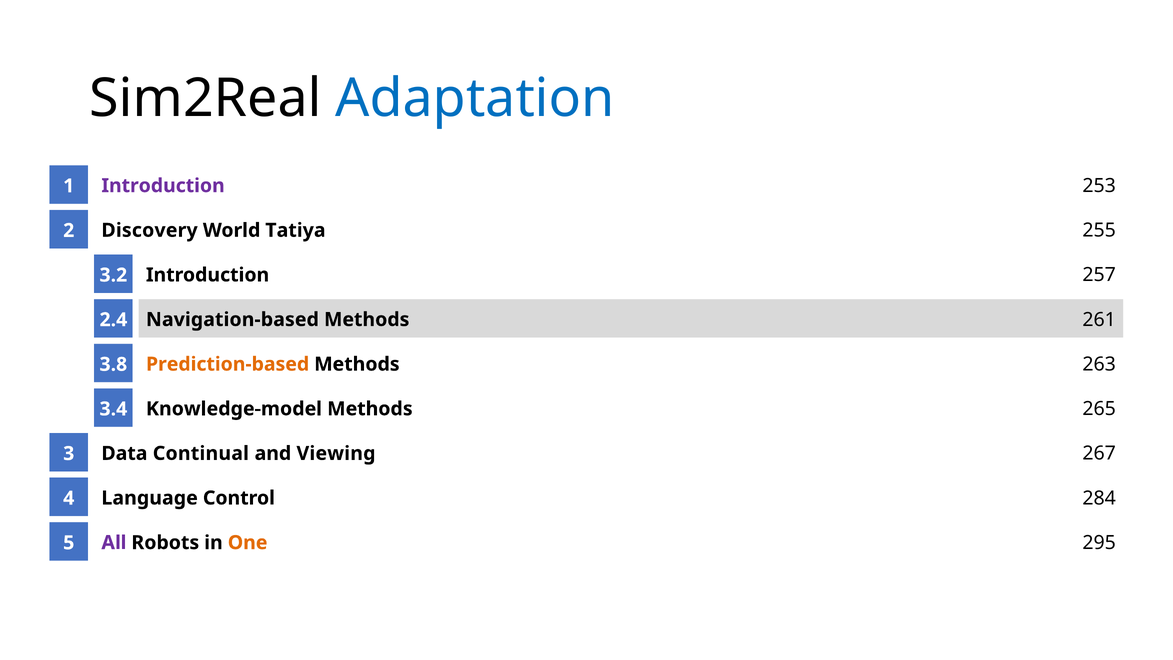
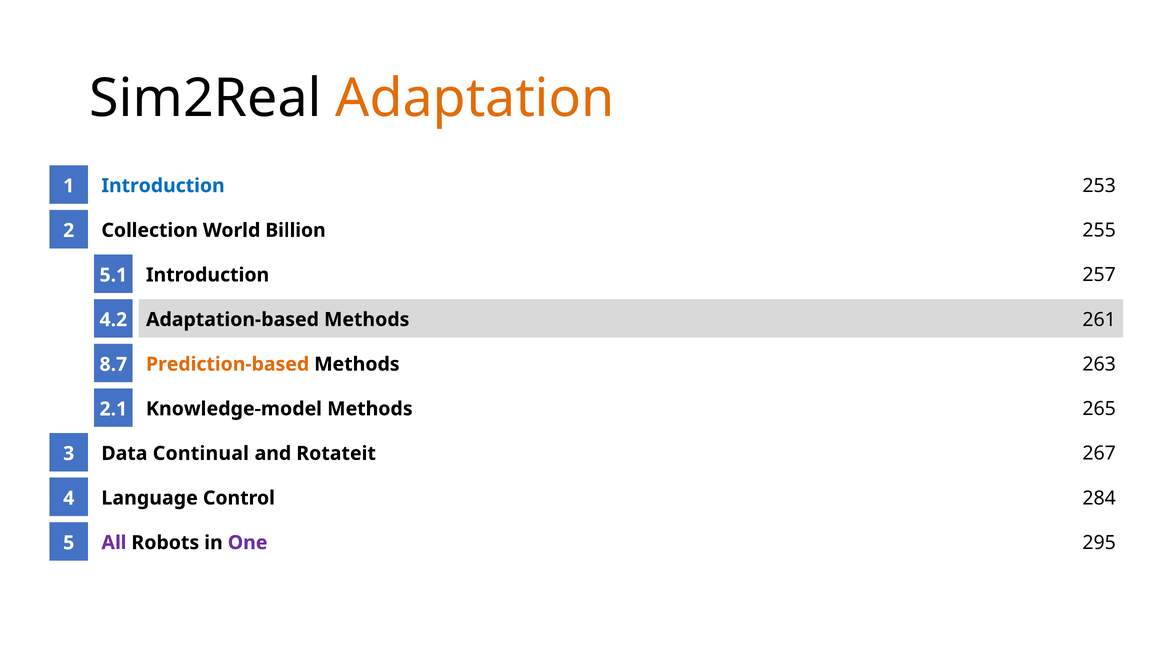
Adaptation colour: blue -> orange (475, 99)
Introduction colour: purple -> blue (163, 186)
Discovery: Discovery -> Collection (150, 230)
Tatiya: Tatiya -> Billion (296, 230)
3.2: 3.2 -> 5.1 (113, 275)
Navigation-based: Navigation-based -> Adaptation-based (232, 320)
2.4: 2.4 -> 4.2 (113, 320)
3.8: 3.8 -> 8.7 (113, 364)
3.4: 3.4 -> 2.1 (113, 409)
Viewing: Viewing -> Rotateit (336, 453)
One colour: orange -> purple (248, 543)
